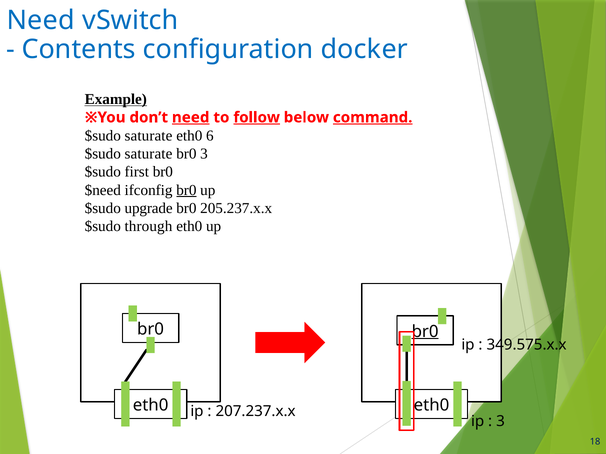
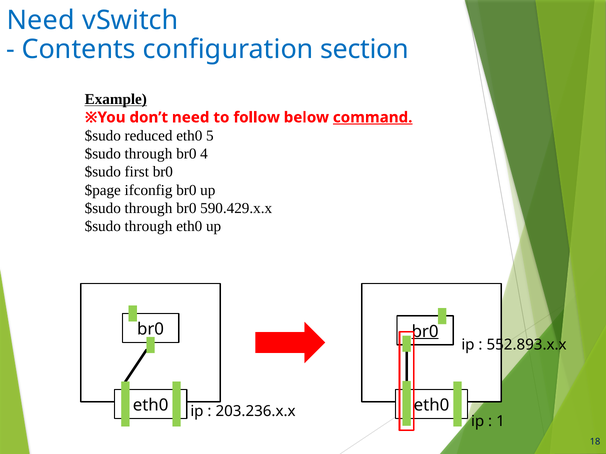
docker: docker -> section (365, 49)
need underline: present -> none (191, 118)
follow underline: present -> none (257, 118)
saturate: saturate -> reduced (149, 136)
6: 6 -> 5 (210, 136)
saturate: saturate -> through (148, 154)
br0 3: 3 -> 4 (204, 154)
$need: $need -> $page (103, 190)
br0 underline: present -> none (186, 190)
upgrade: upgrade -> through (148, 208)
205.237.x.x: 205.237.x.x -> 590.429.x.x (236, 208)
349.575.x.x: 349.575.x.x -> 552.893.x.x (527, 345)
207.237.x.x: 207.237.x.x -> 203.236.x.x (256, 412)
3: 3 -> 1 (501, 422)
